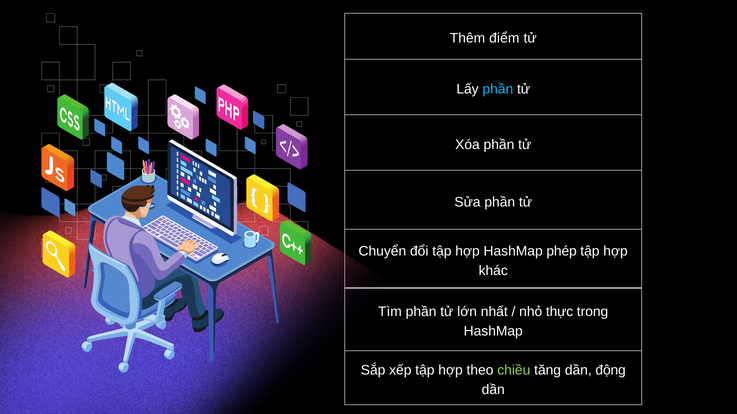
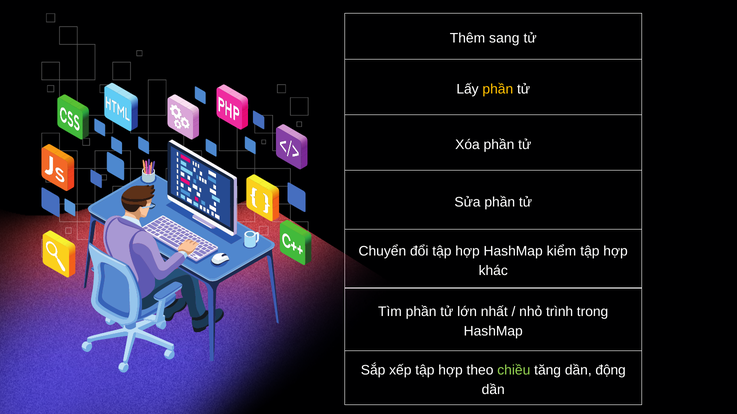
điểm: điểm -> sang (504, 38)
phần colour: light blue -> yellow (498, 89)
phép: phép -> kiểm (561, 251)
thực: thực -> trình (560, 312)
